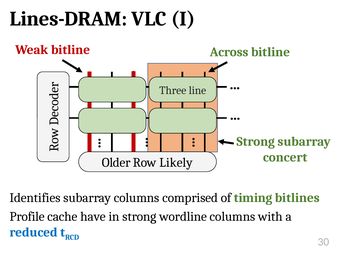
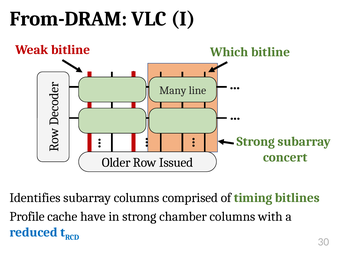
Lines-DRAM: Lines-DRAM -> From-DRAM (68, 19)
Across: Across -> Which (229, 52)
Three: Three -> Many (173, 90)
Likely: Likely -> Issued (176, 162)
wordline: wordline -> chamber (183, 216)
